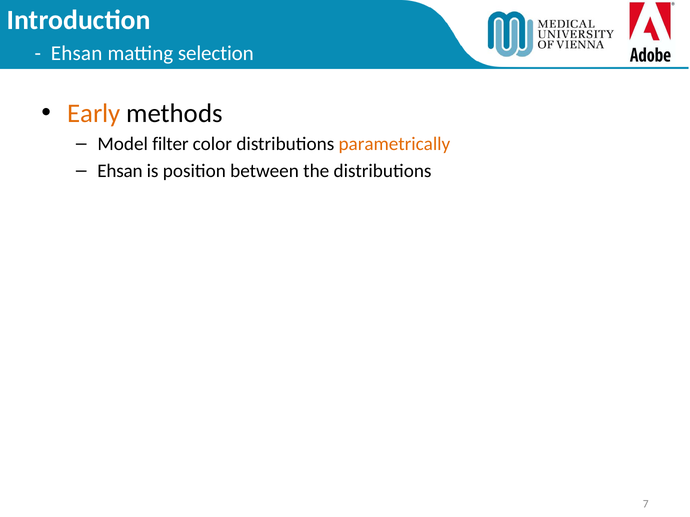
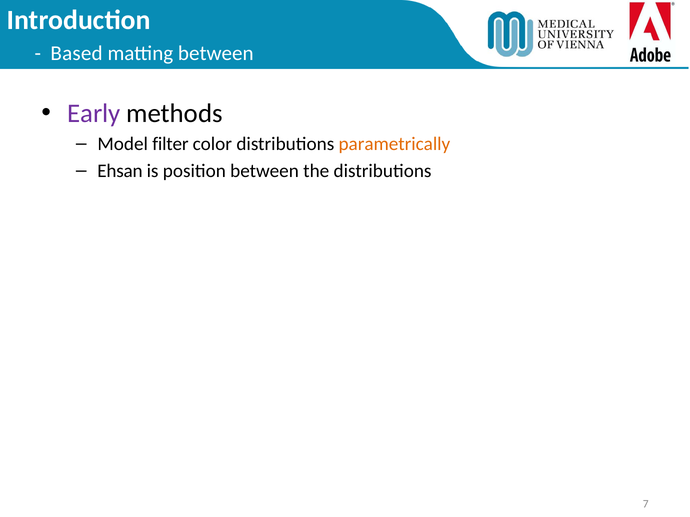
Ehsan: Ehsan -> Based (77, 53)
matting selection: selection -> between (216, 53)
Early colour: orange -> purple (94, 113)
